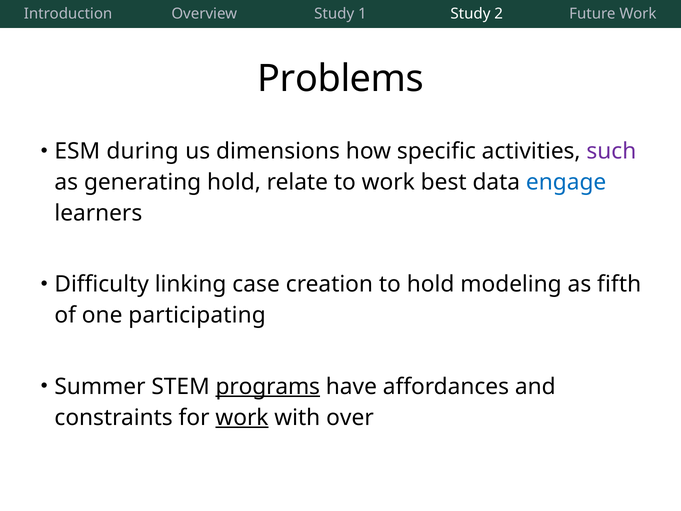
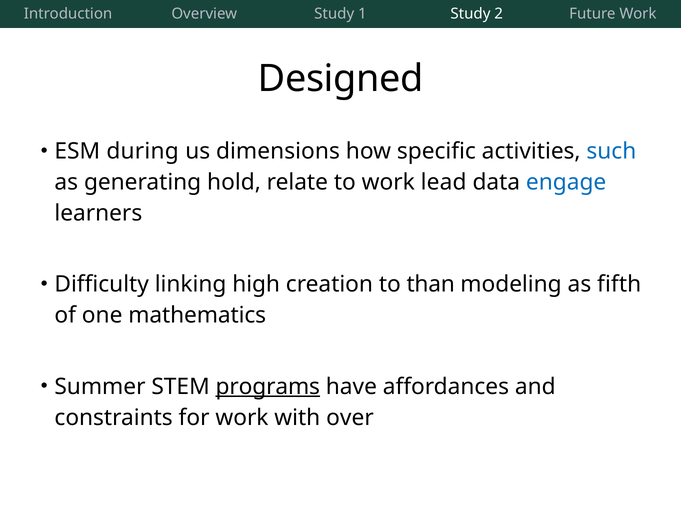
Problems: Problems -> Designed (341, 79)
such colour: purple -> blue (611, 151)
best: best -> lead (444, 182)
case: case -> high (256, 284)
to hold: hold -> than (431, 284)
participating: participating -> mathematics (197, 315)
work underline: present -> none (242, 417)
